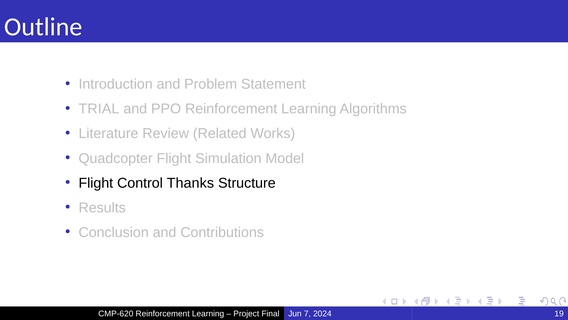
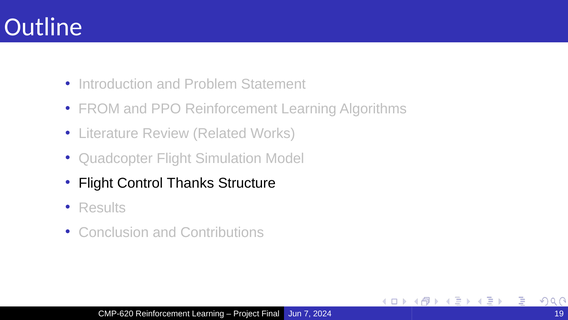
TRIAL: TRIAL -> FROM (99, 109)
